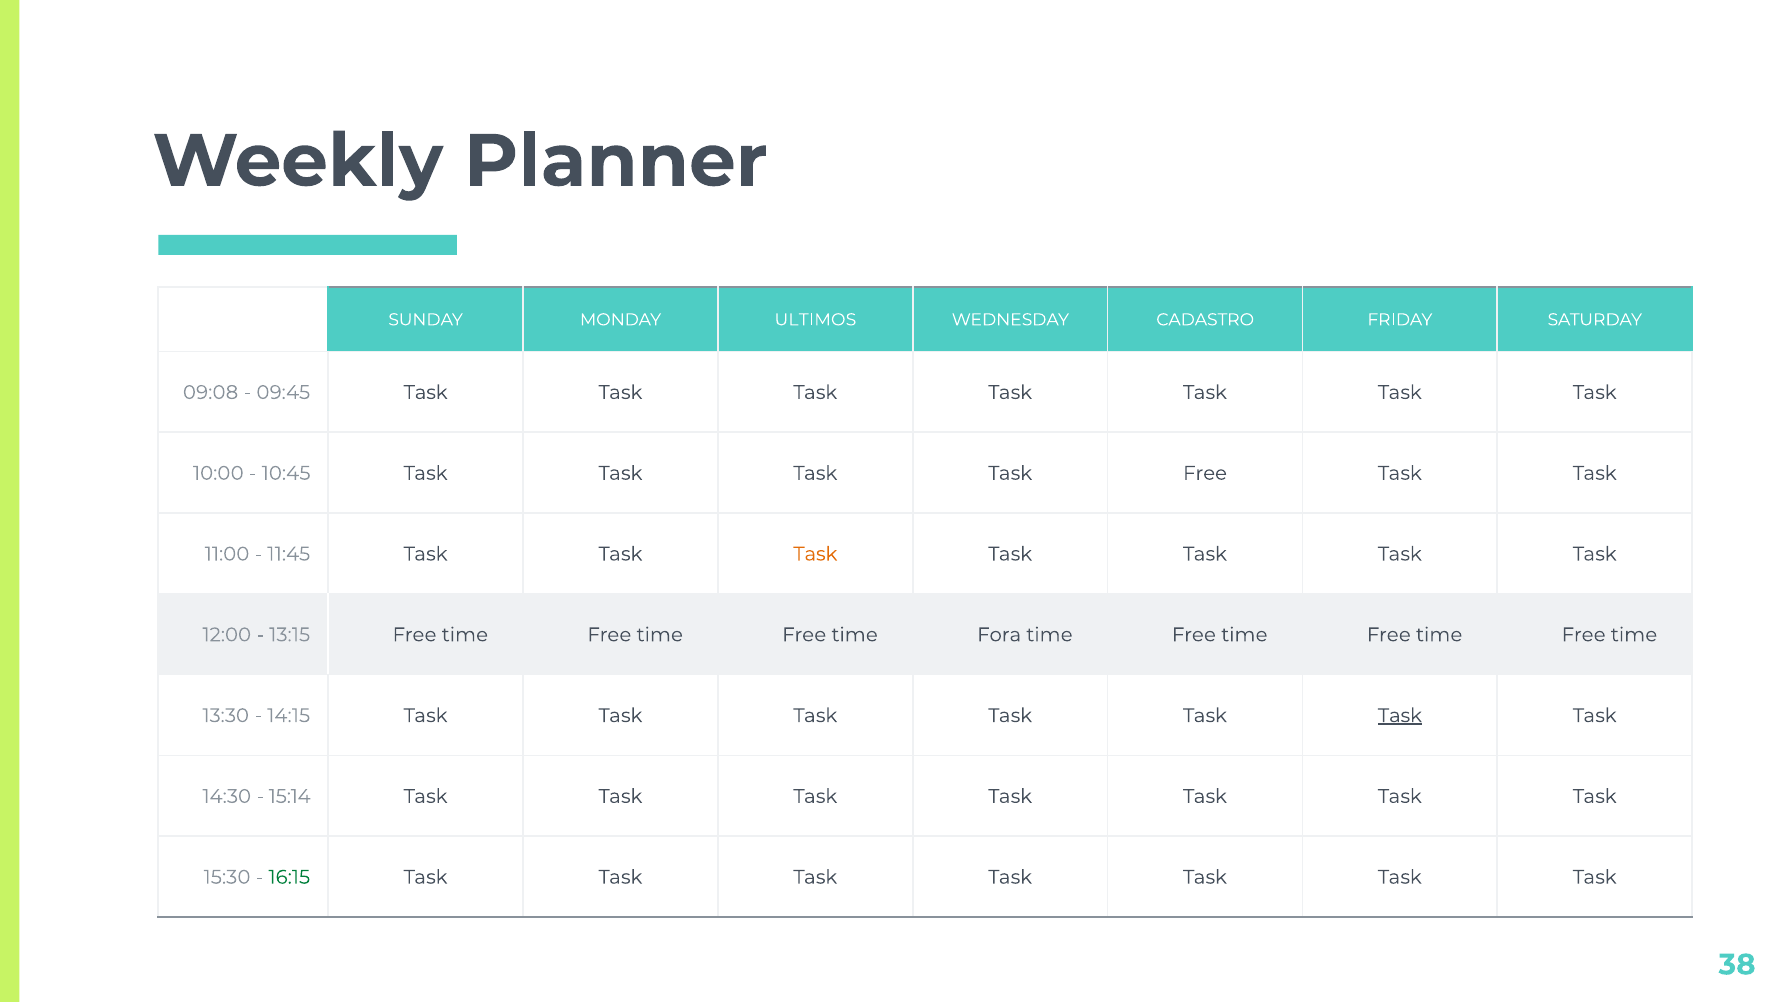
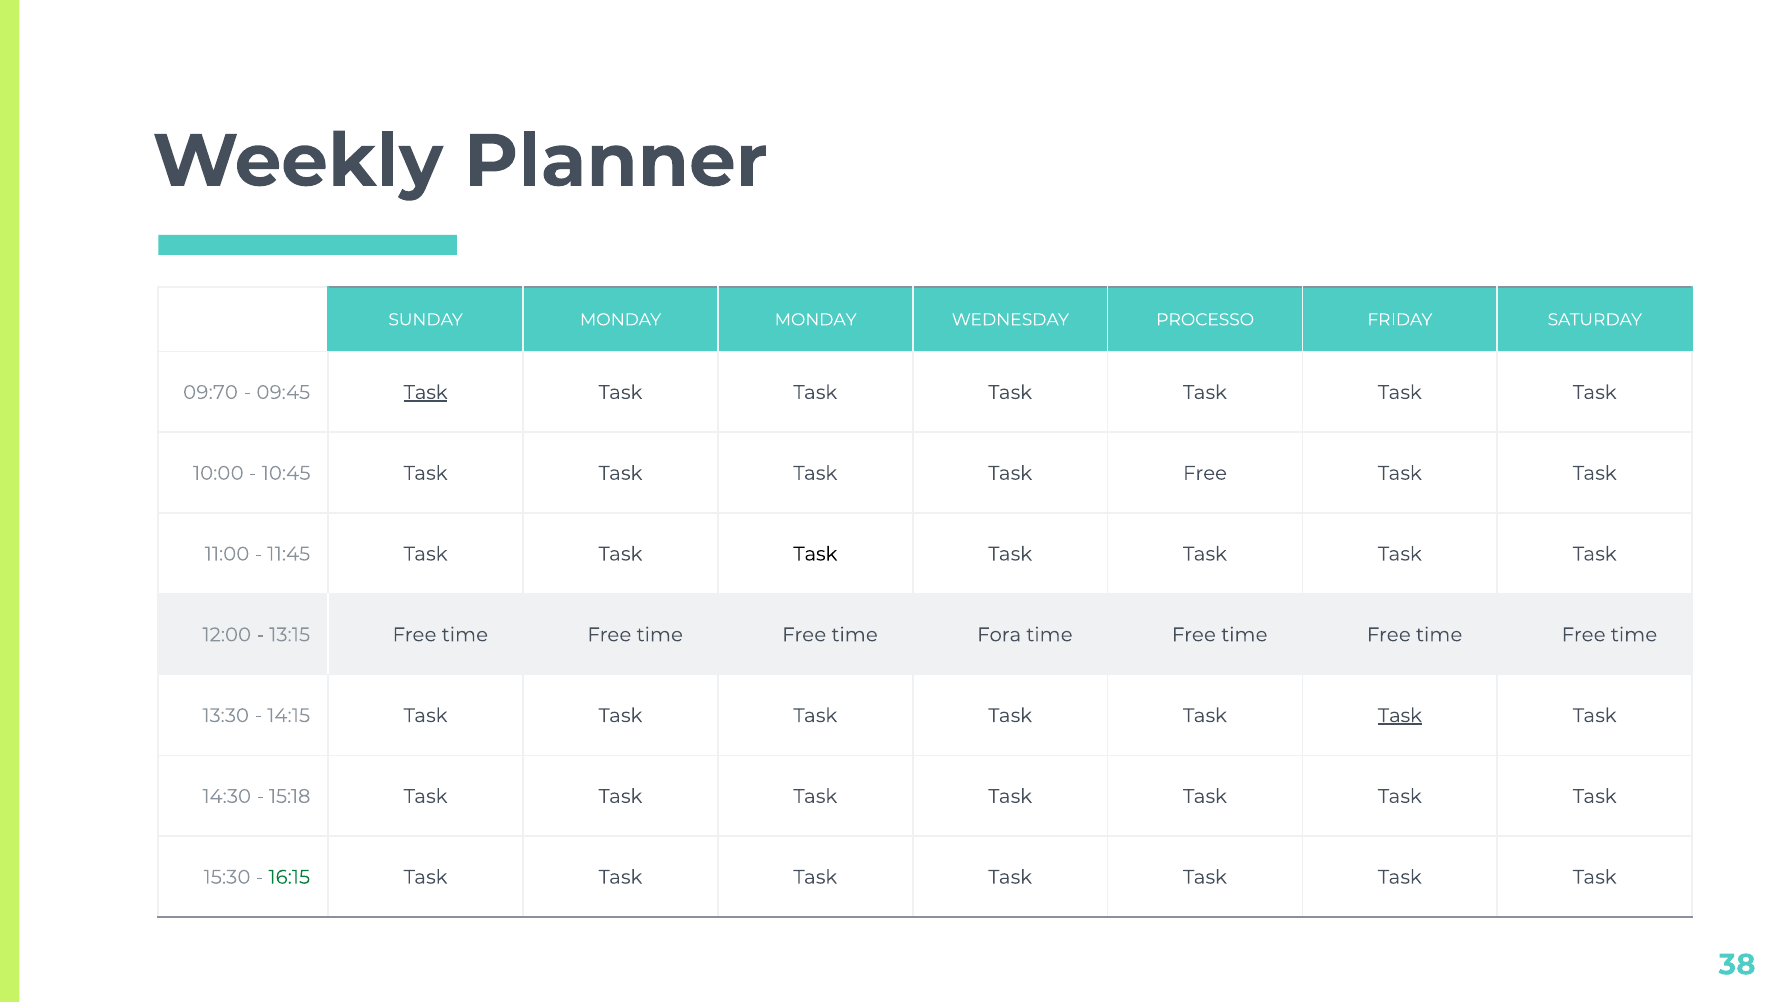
MONDAY ULTIMOS: ULTIMOS -> MONDAY (816, 320)
CADASTRO: CADASTRO -> PROCESSO (1205, 320)
09:08: 09:08 -> 09:70 (211, 392)
Task underline: none -> present (426, 392)
Task colour: orange -> black (815, 554)
15:14: 15:14 -> 15:18 (290, 796)
